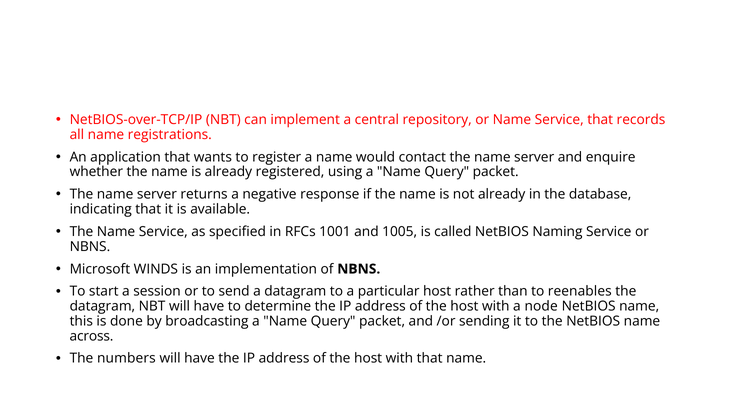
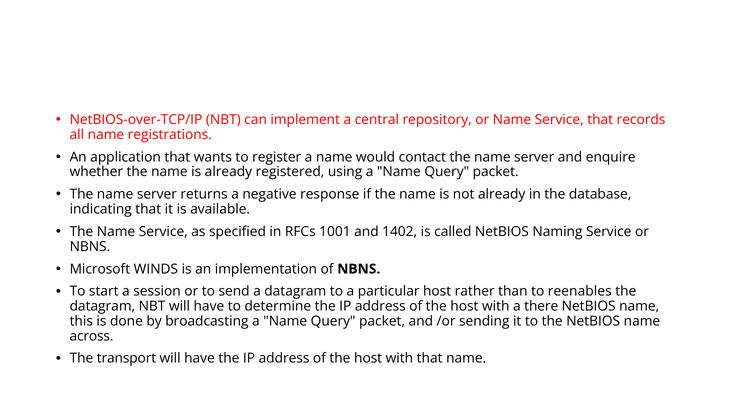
1005: 1005 -> 1402 (400, 232)
node: node -> there (541, 307)
numbers: numbers -> transport (126, 359)
